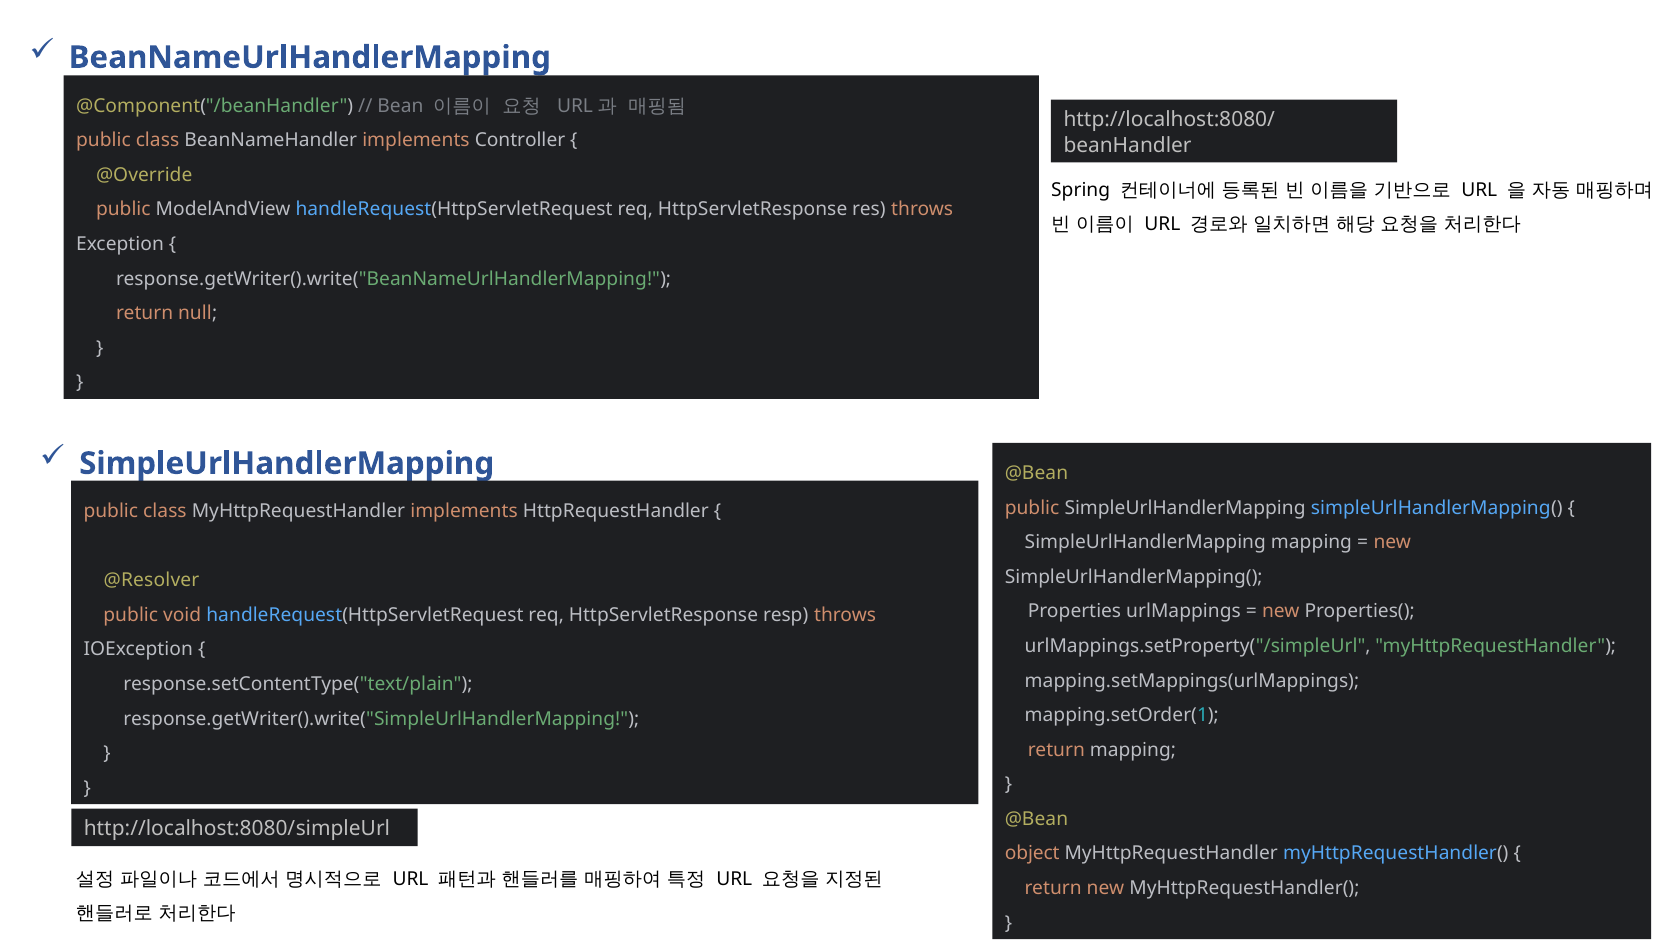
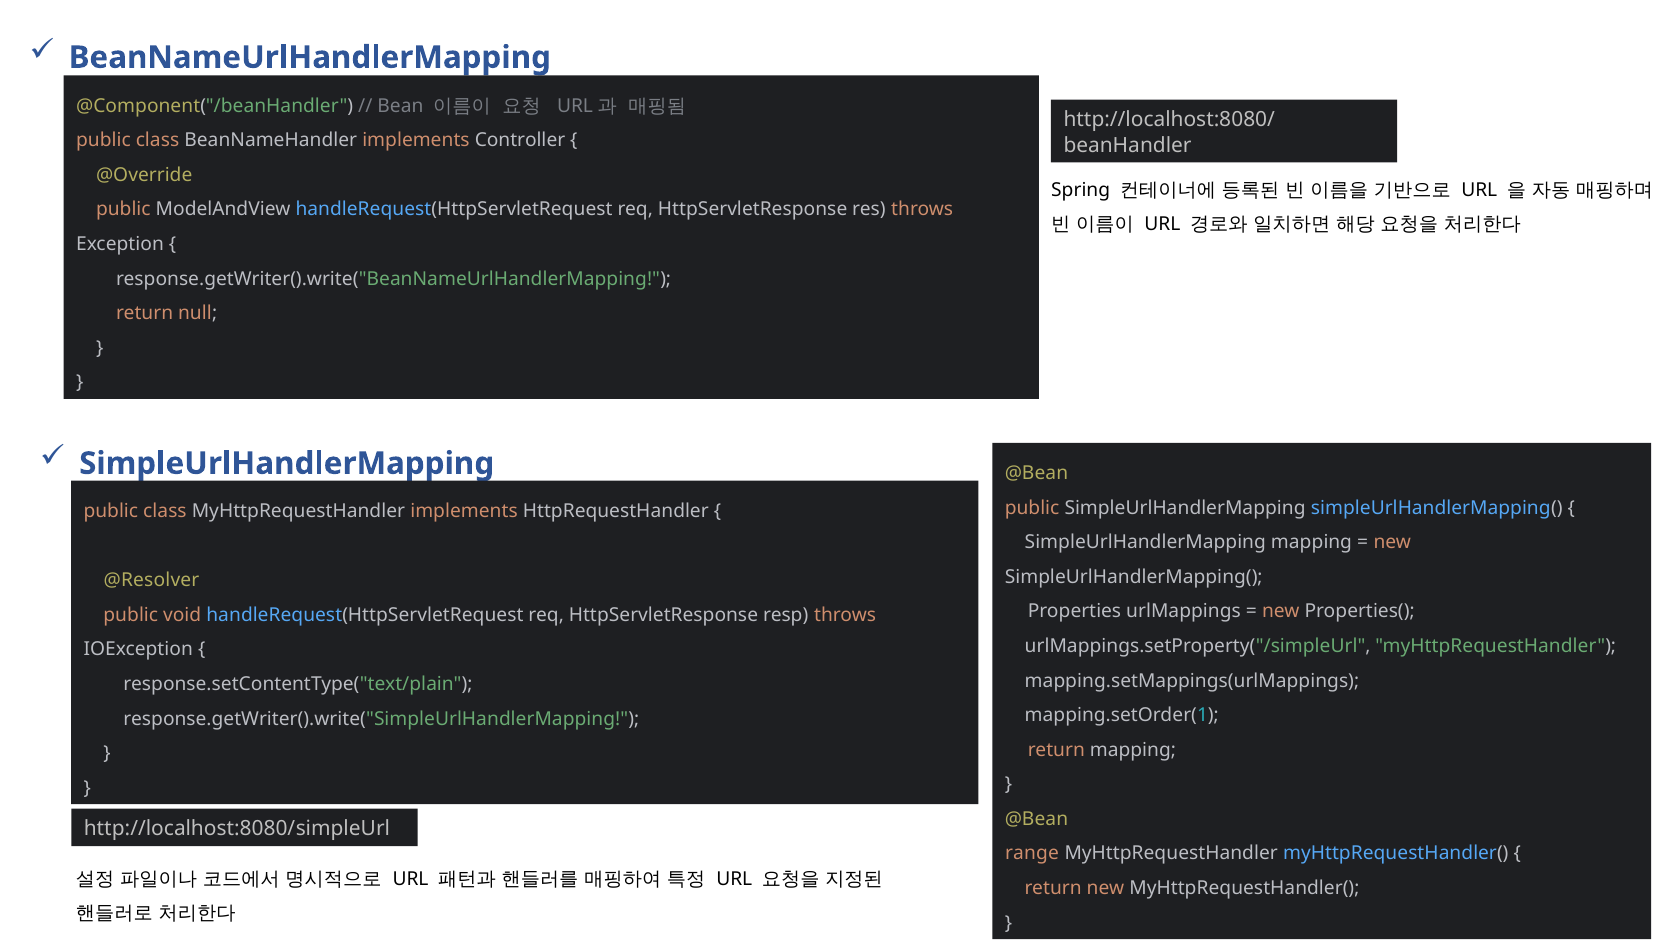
object: object -> range (1032, 854)
